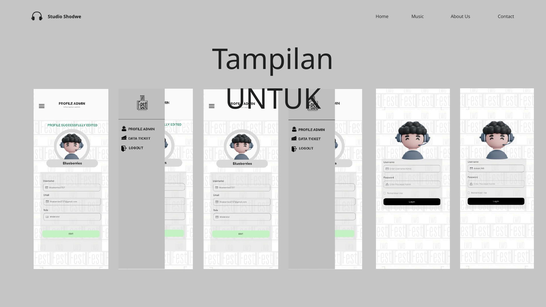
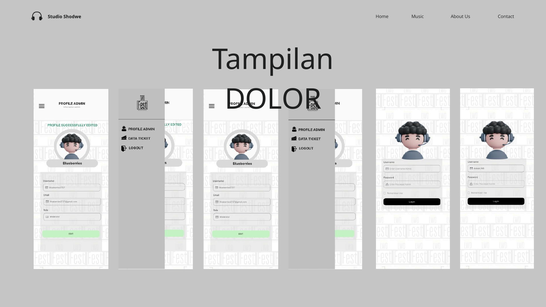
UNTUK: UNTUK -> DOLOR (273, 100)
